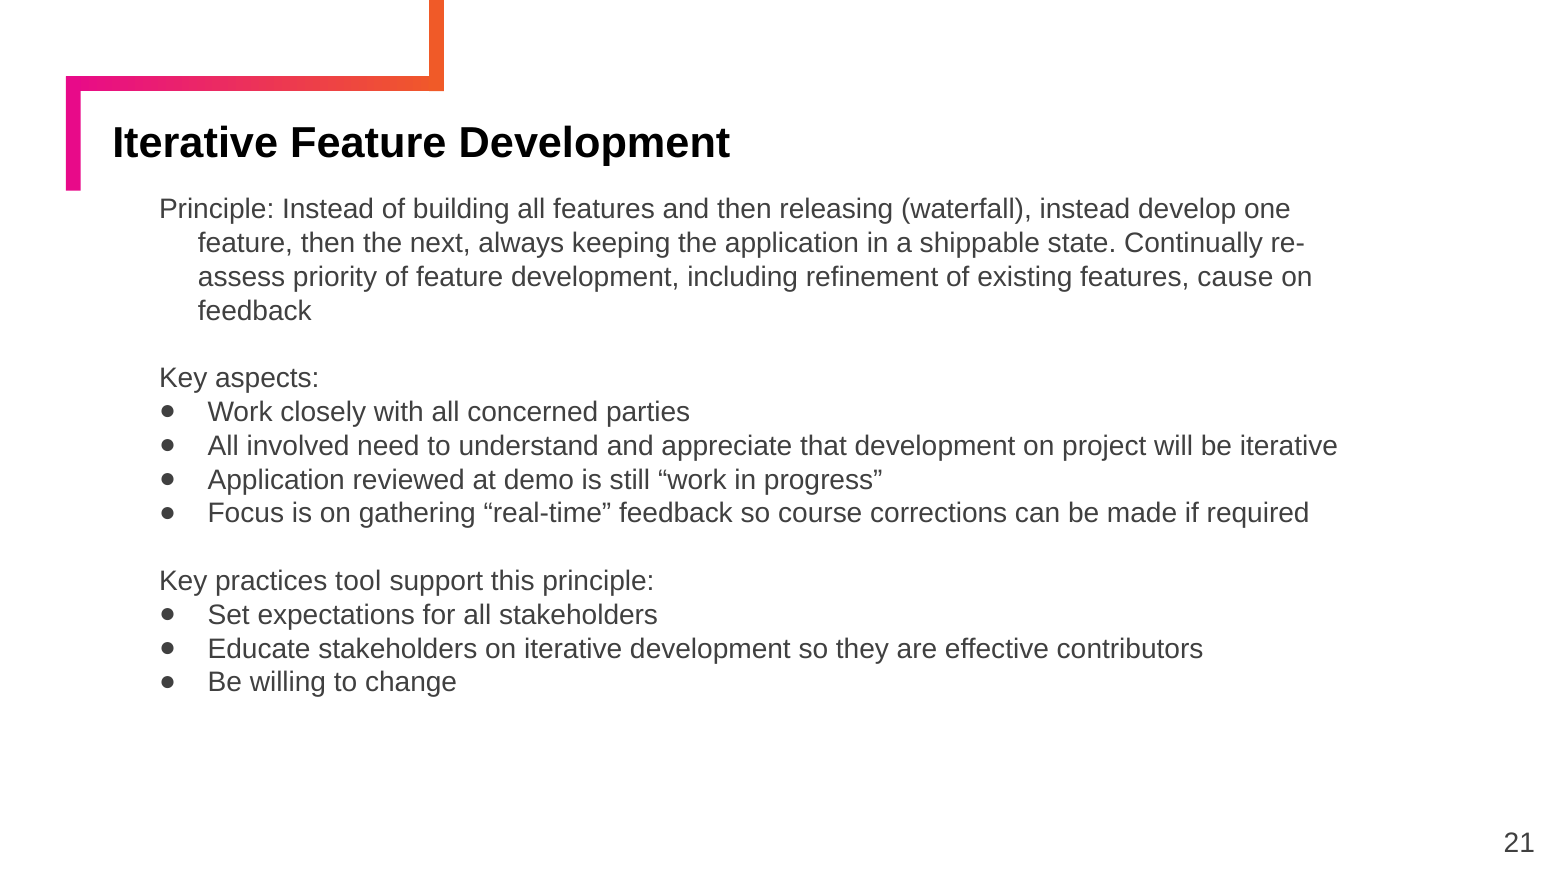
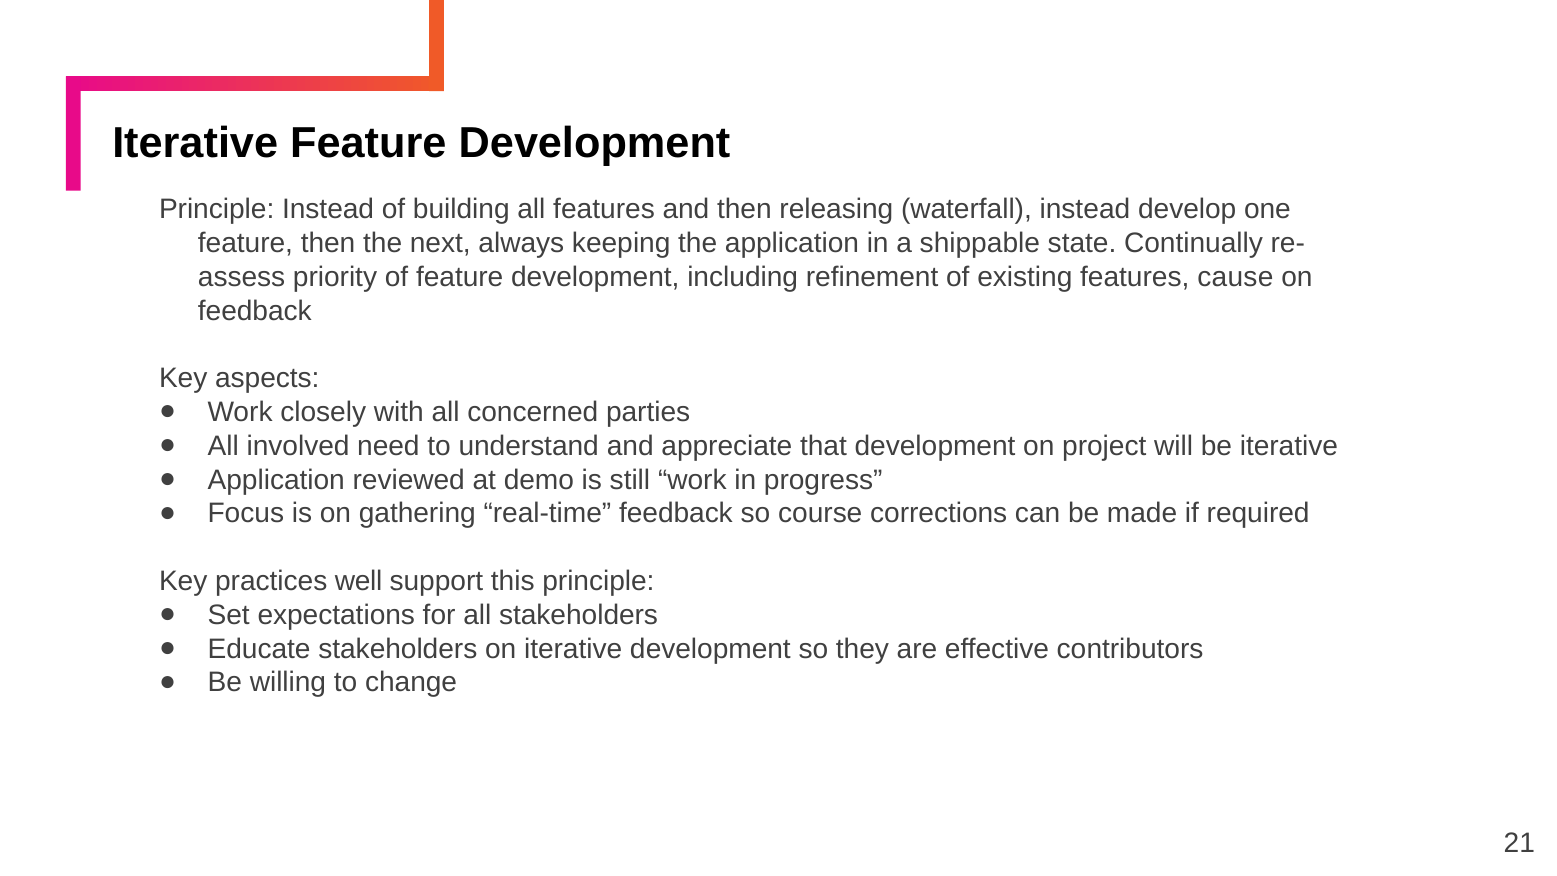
tool: tool -> well (359, 581)
